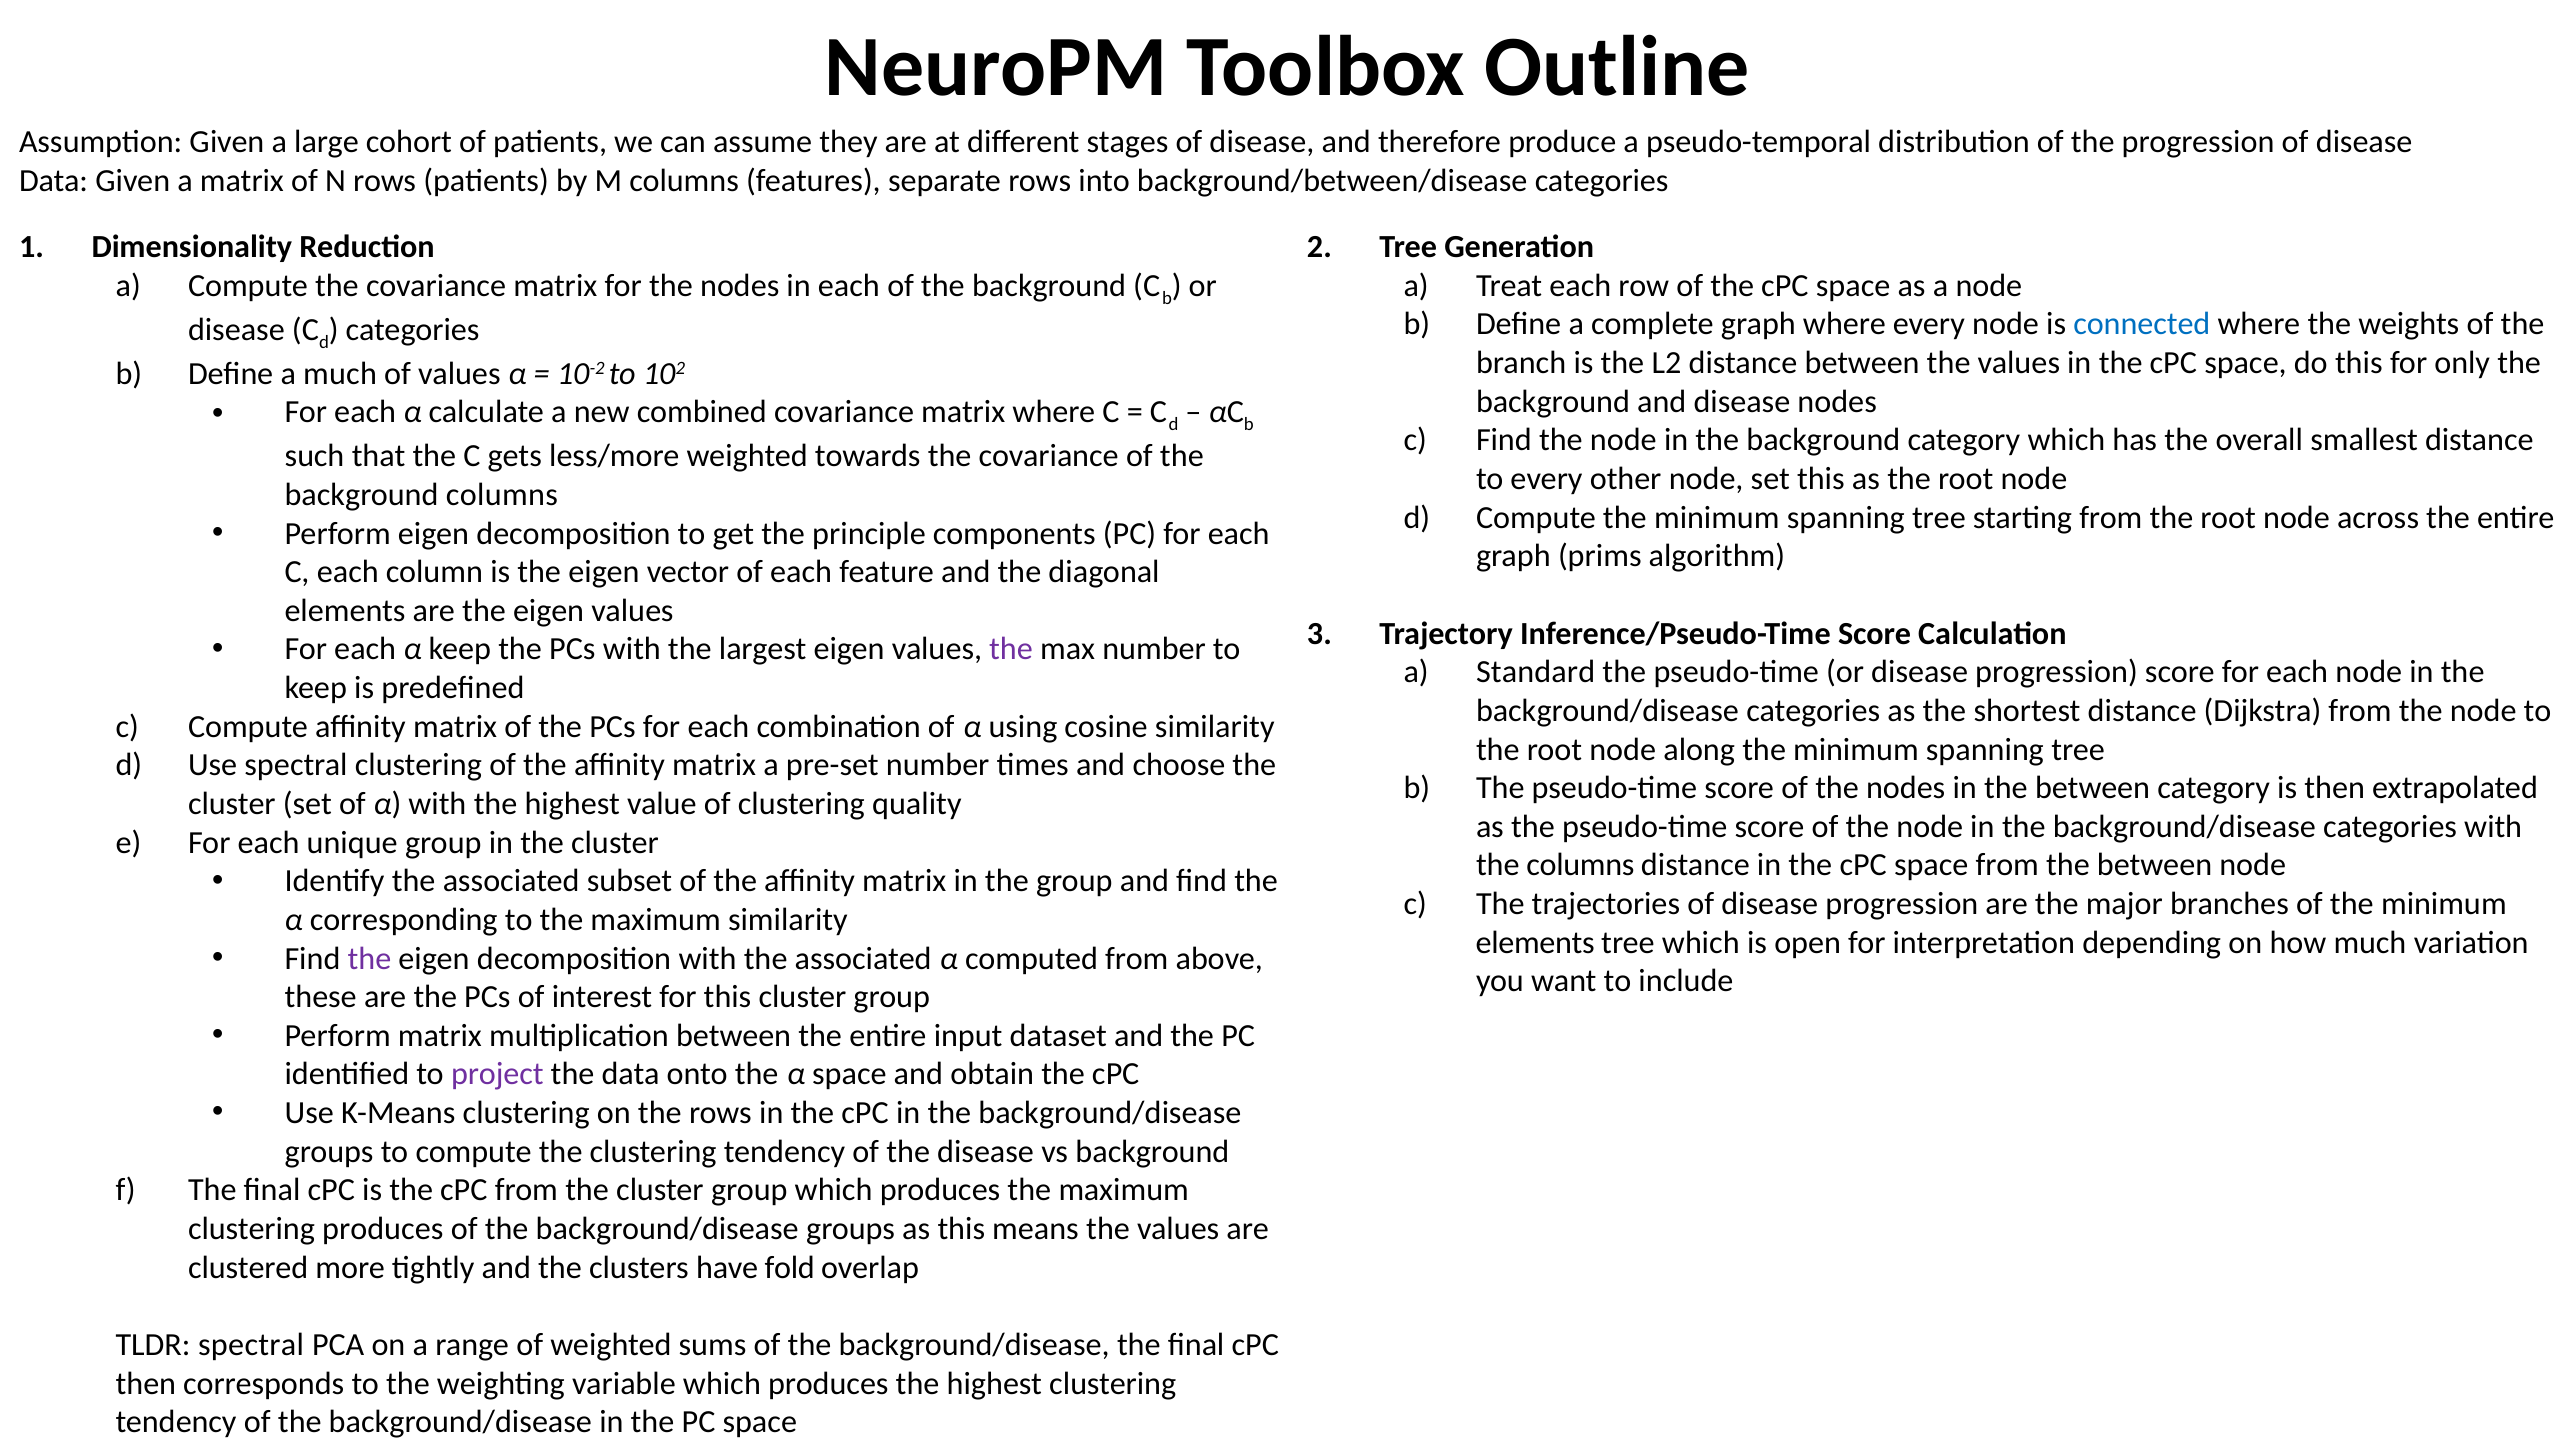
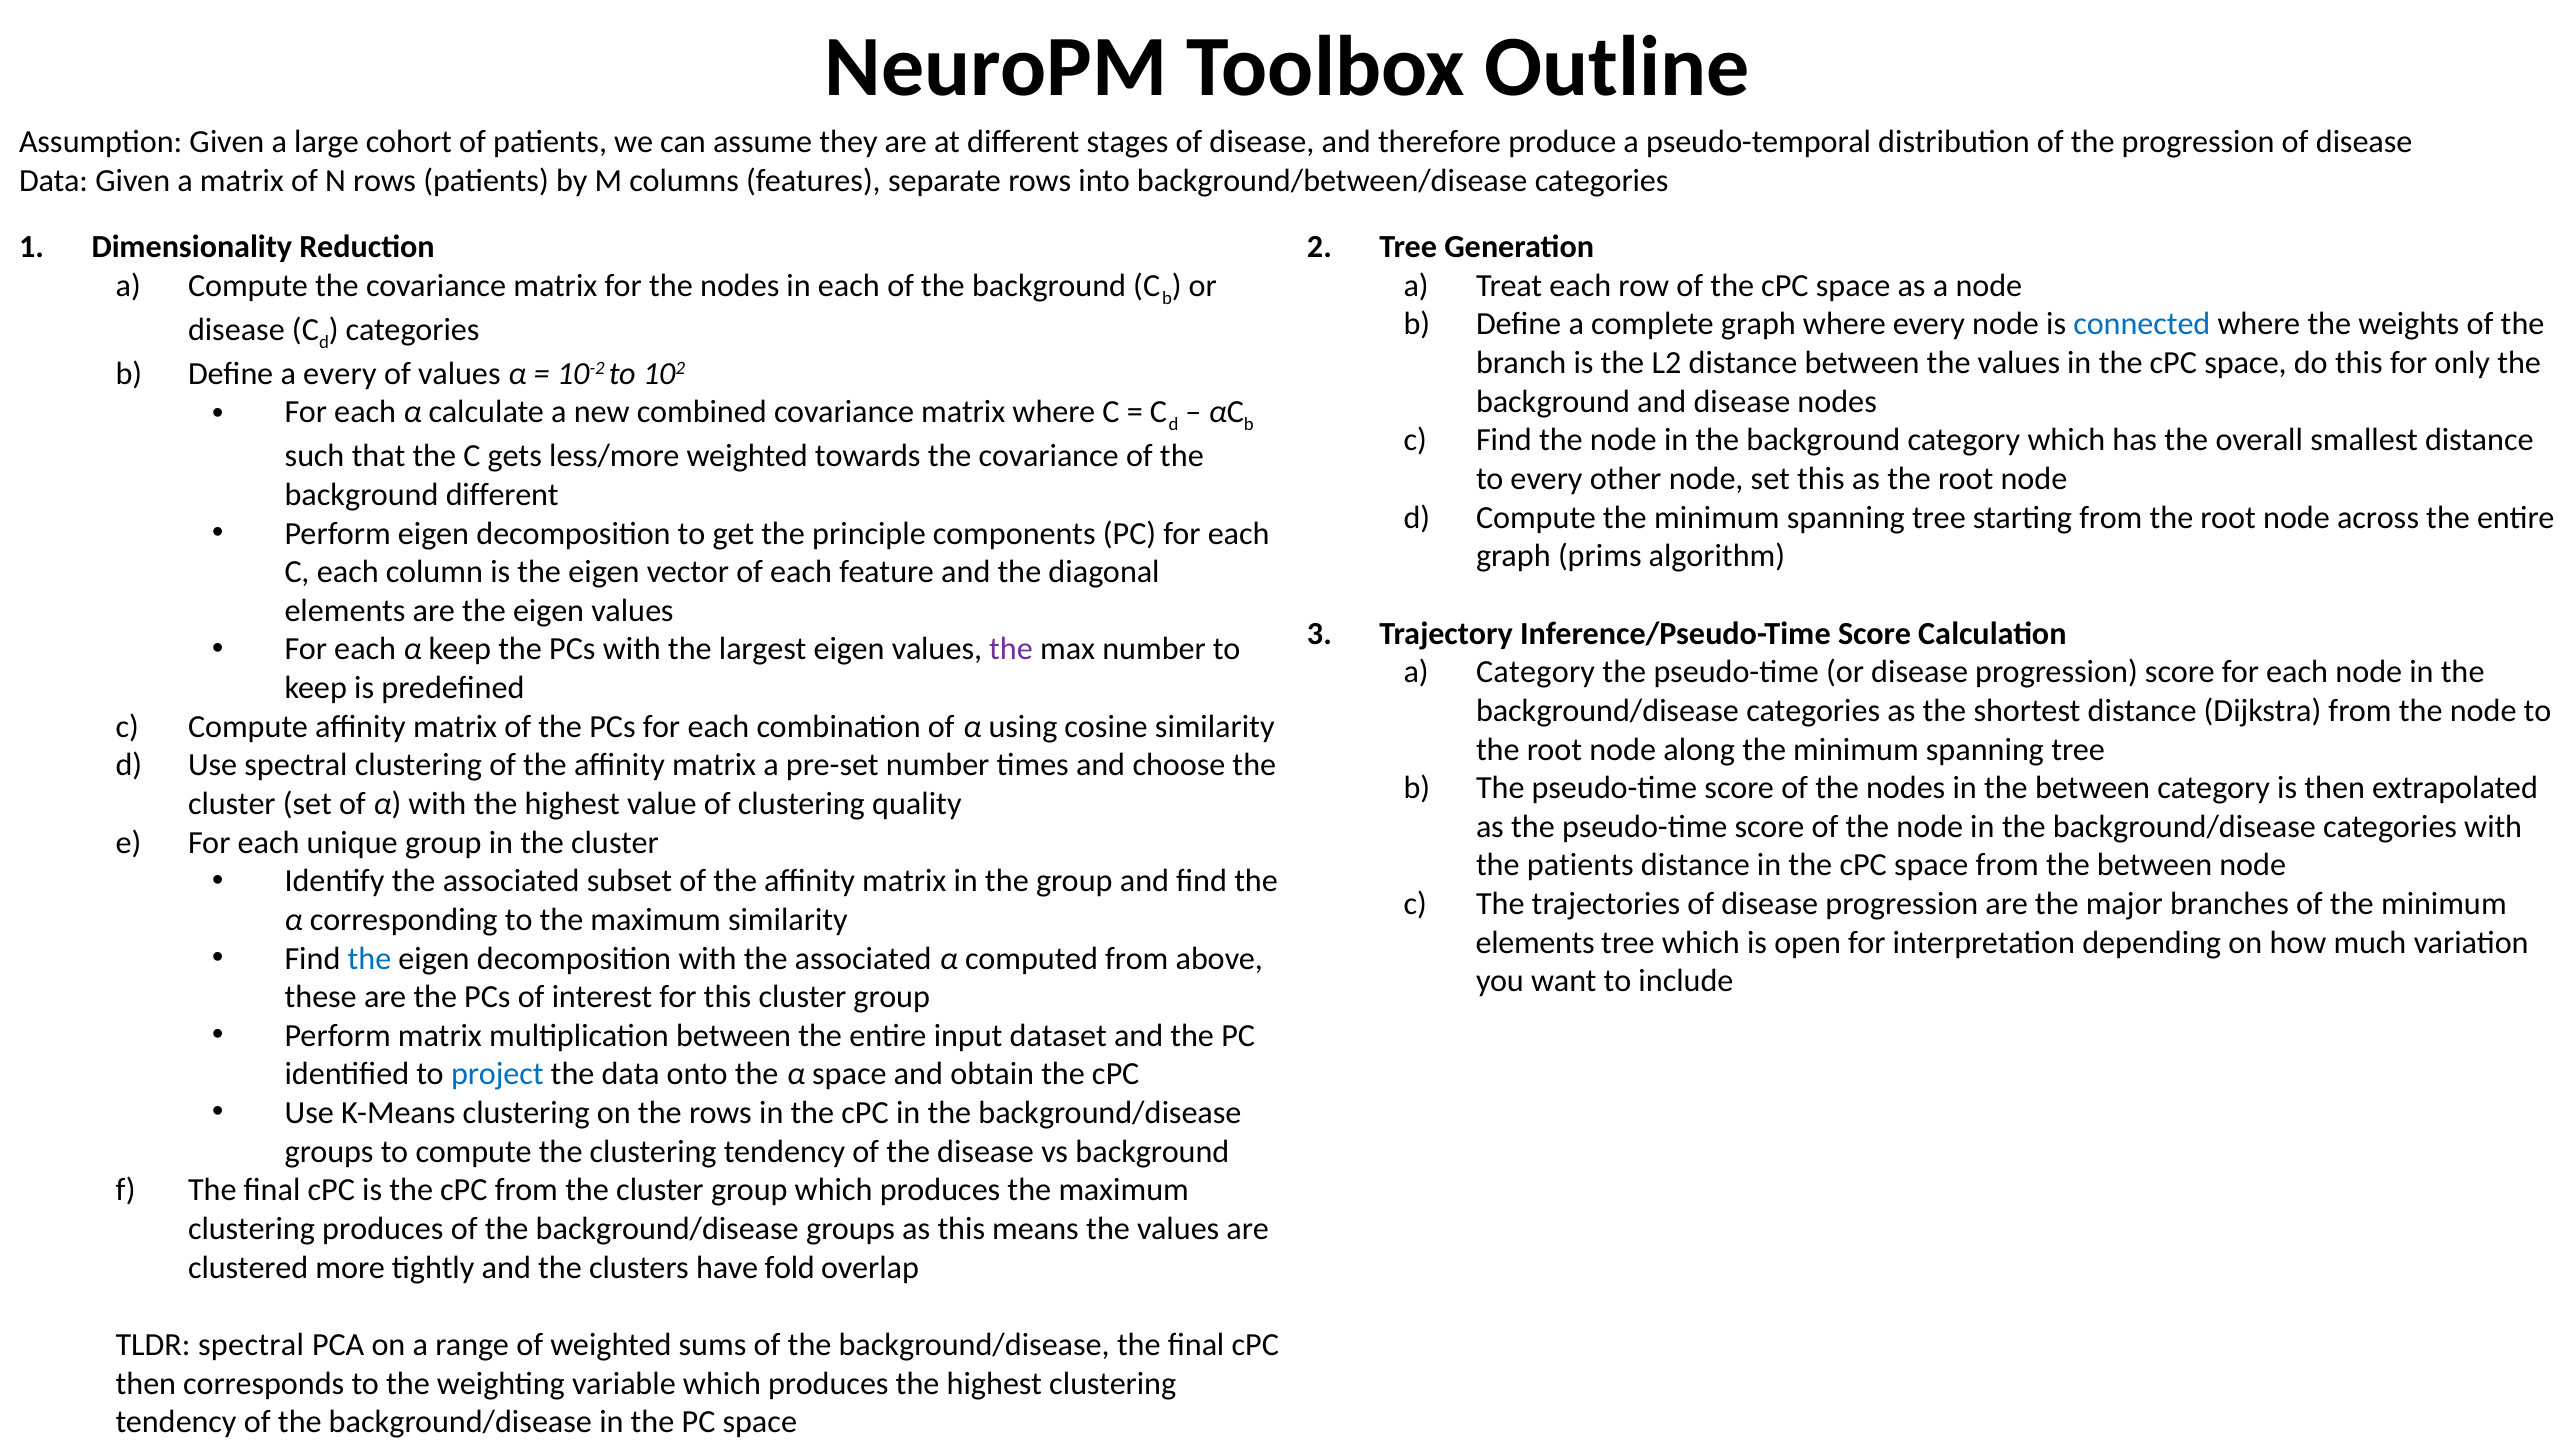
a much: much -> every (340, 374)
background columns: columns -> different (502, 495)
a Standard: Standard -> Category (1536, 672)
the columns: columns -> patients (1580, 865)
the colour: purple -> blue (370, 958)
project colour: purple -> blue (497, 1074)
